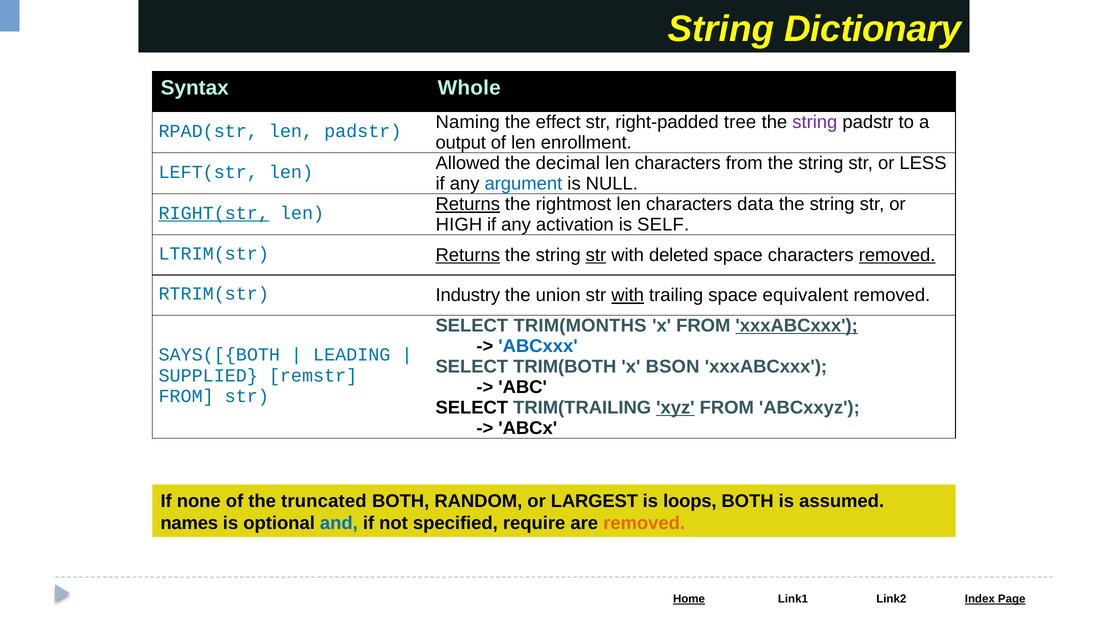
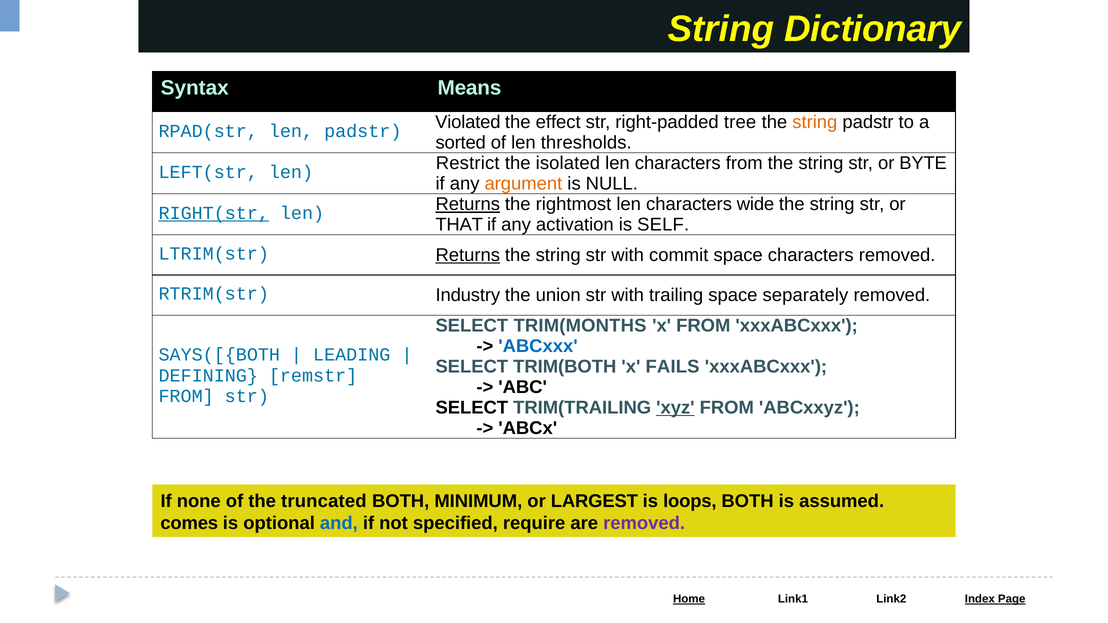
Whole: Whole -> Means (469, 88)
Naming: Naming -> Violated (468, 122)
string colour: purple -> orange (815, 122)
output: output -> sorted (461, 143)
enrollment: enrollment -> thresholds (586, 143)
Allowed: Allowed -> Restrict (468, 163)
decimal: decimal -> isolated (568, 163)
LESS: LESS -> BYTE (923, 163)
argument colour: blue -> orange (523, 184)
data: data -> wide (756, 204)
HIGH: HIGH -> THAT (459, 225)
str underline: present -> none (596, 255)
deleted: deleted -> commit (679, 255)
removed underline: present -> none (897, 255)
with underline: present -> none (628, 295)
equivalent: equivalent -> separately (805, 295)
xxxABCxxx underline: present -> none (797, 326)
BSON: BSON -> FAILS (673, 367)
SUPPLIED: SUPPLIED -> DEFINING (208, 376)
RANDOM: RANDOM -> MINIMUM (478, 501)
names: names -> comes (189, 523)
removed colour: orange -> purple (644, 523)
